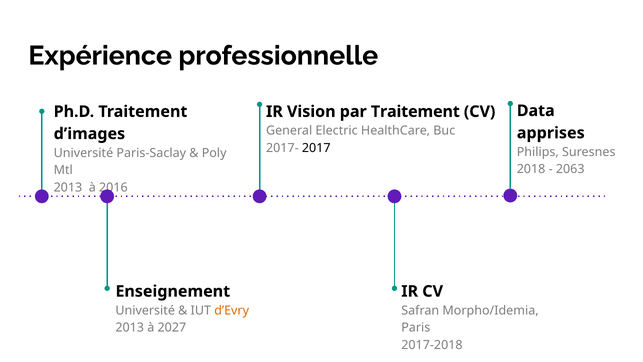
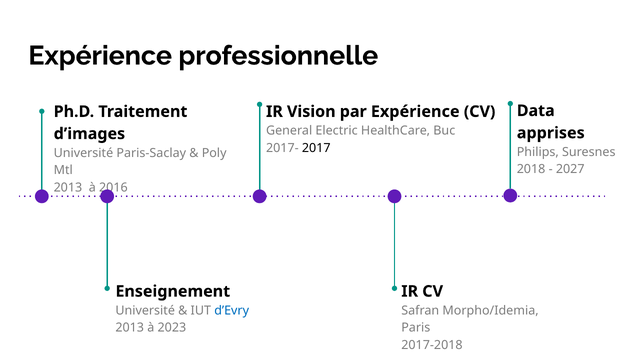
par Traitement: Traitement -> Expérience (415, 111)
2063: 2063 -> 2027 (570, 169)
d’Evry colour: orange -> blue (232, 310)
2027: 2027 -> 2023 (172, 327)
